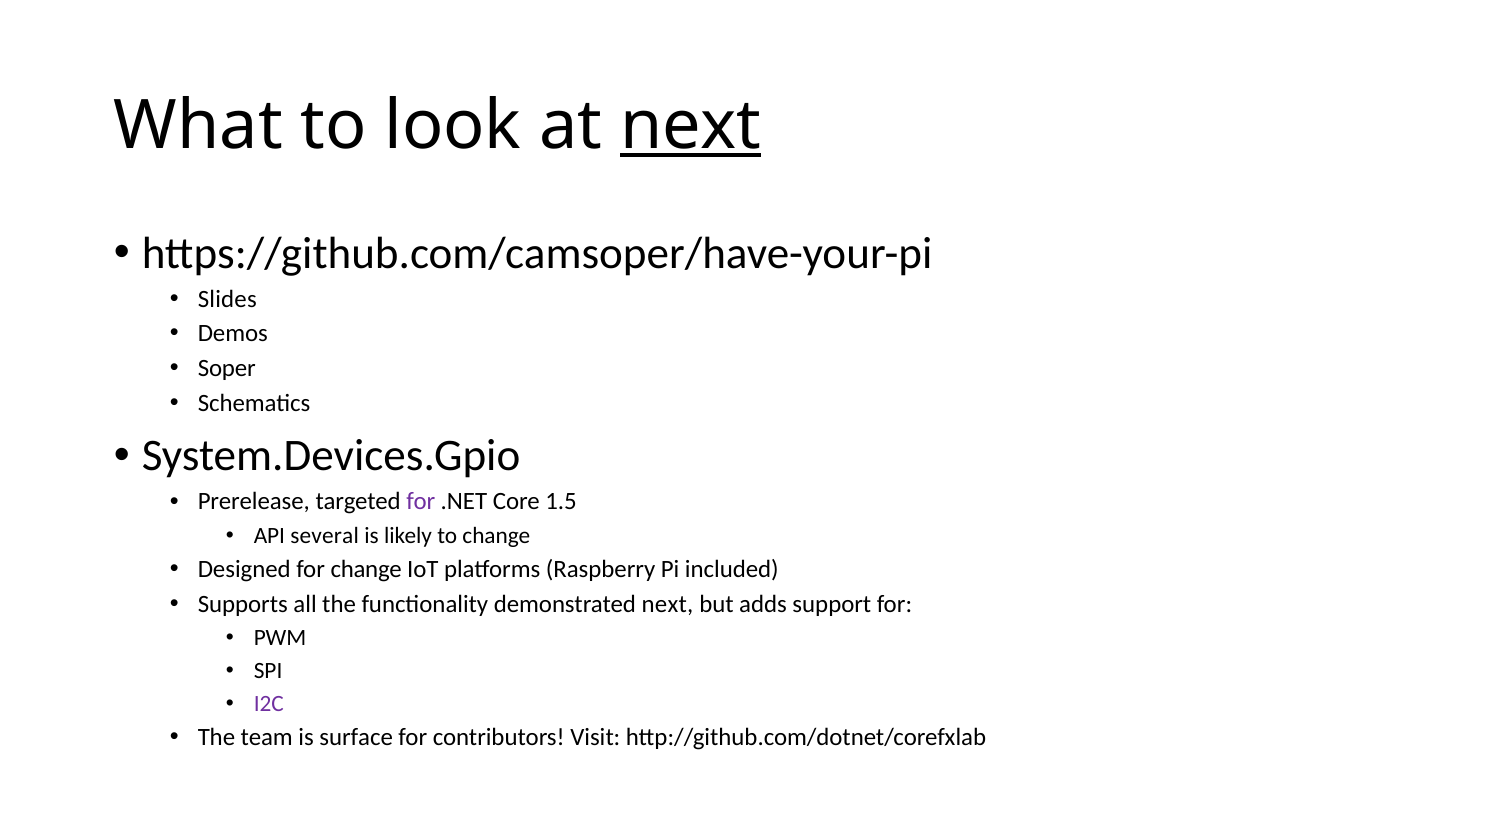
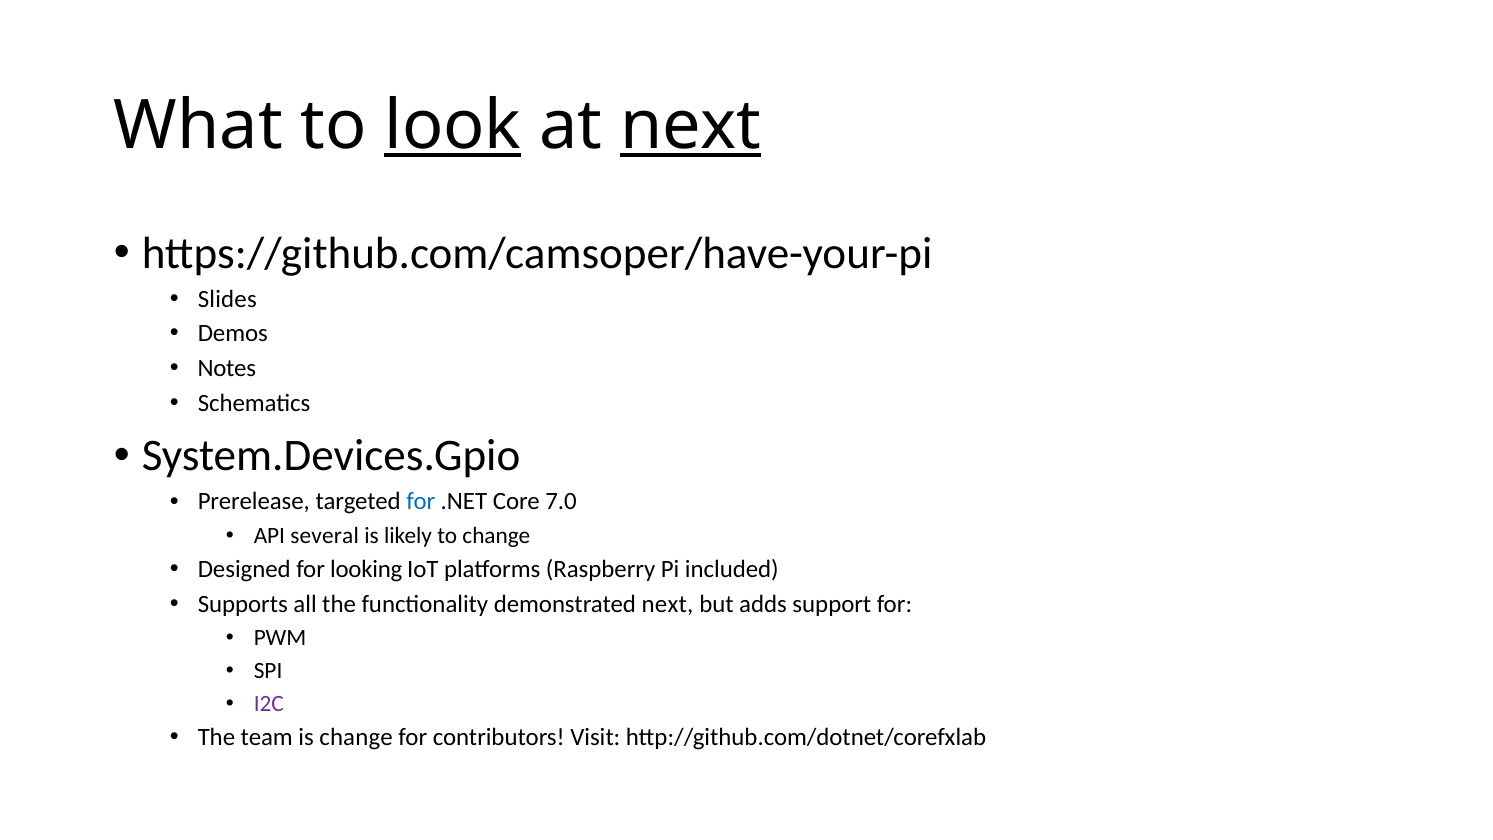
look underline: none -> present (453, 125)
Soper: Soper -> Notes (227, 368)
for colour: purple -> blue (421, 502)
1.5: 1.5 -> 7.0 (561, 502)
for change: change -> looking (366, 569)
is surface: surface -> change (356, 737)
